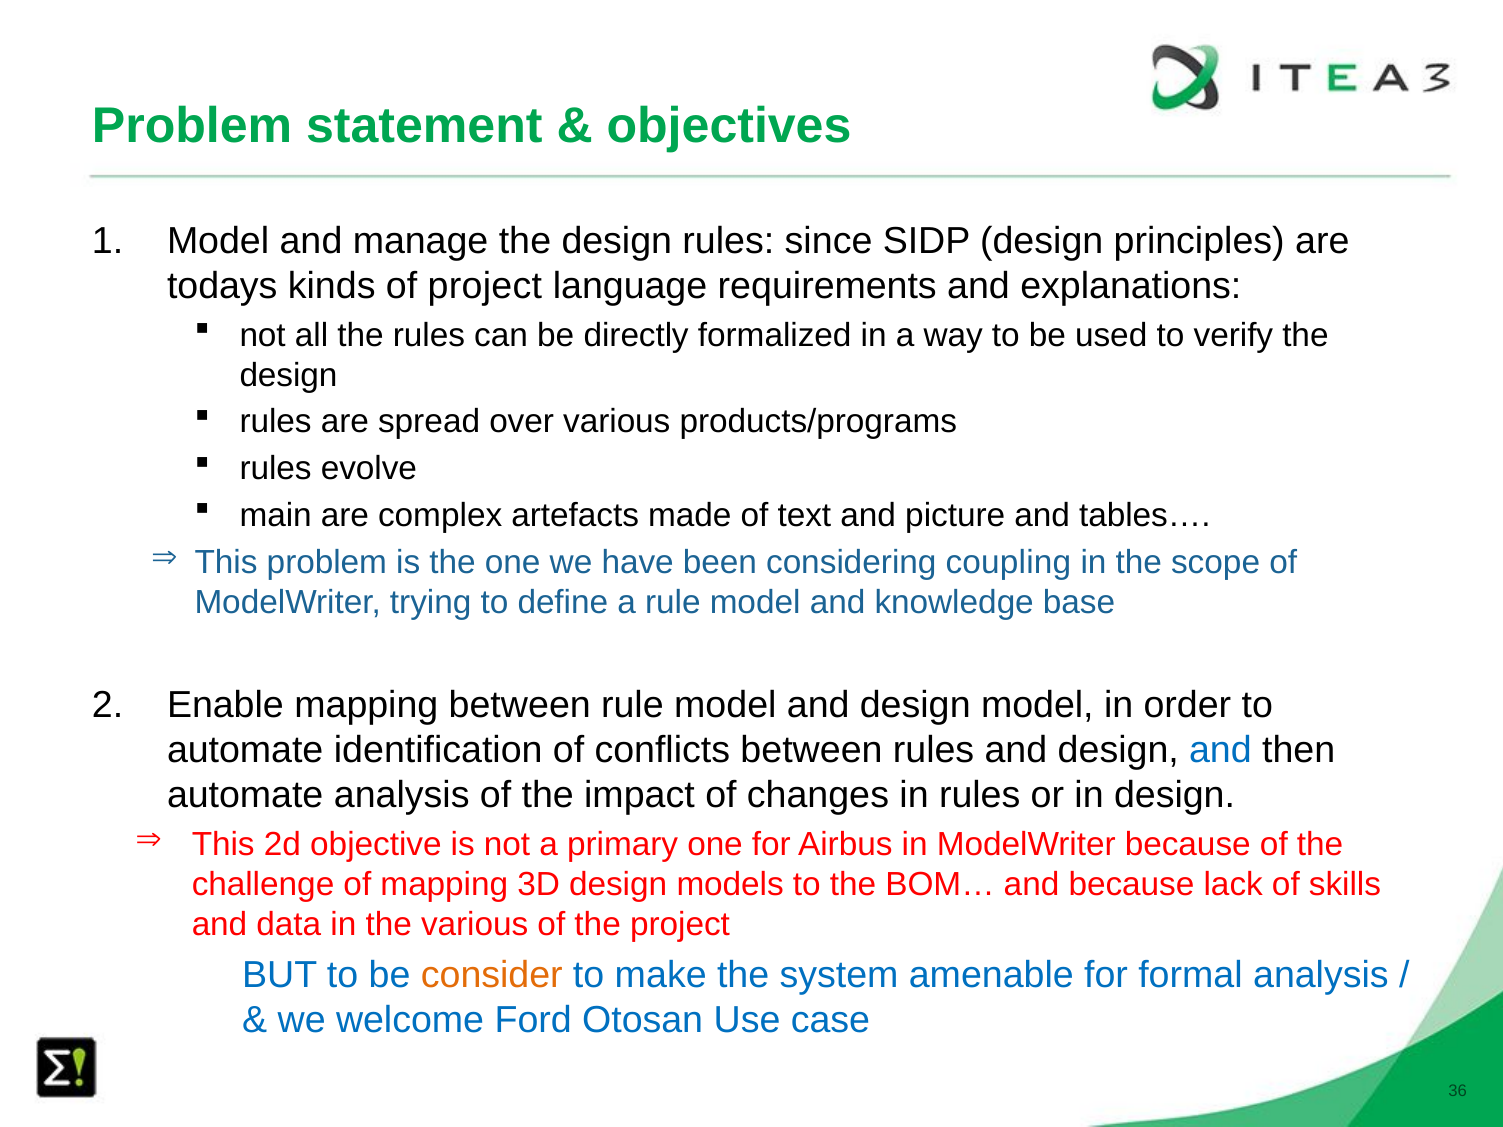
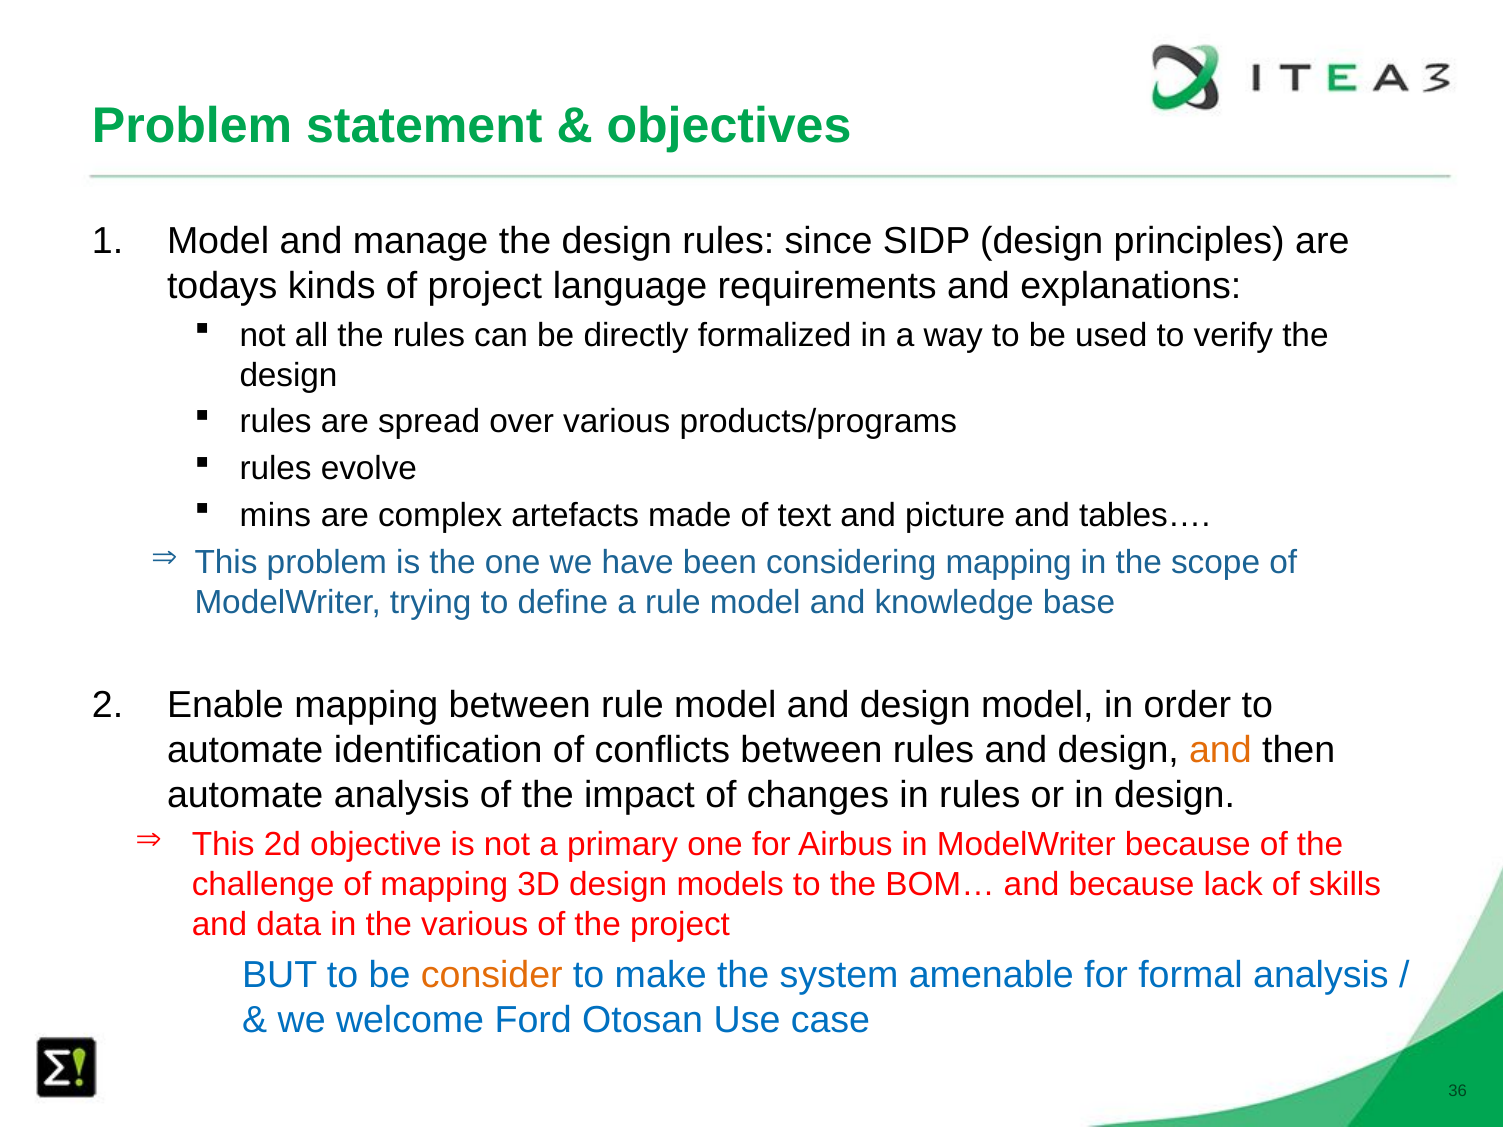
main: main -> mins (275, 516)
considering coupling: coupling -> mapping (1009, 562)
and colour: blue -> orange (1220, 750)
